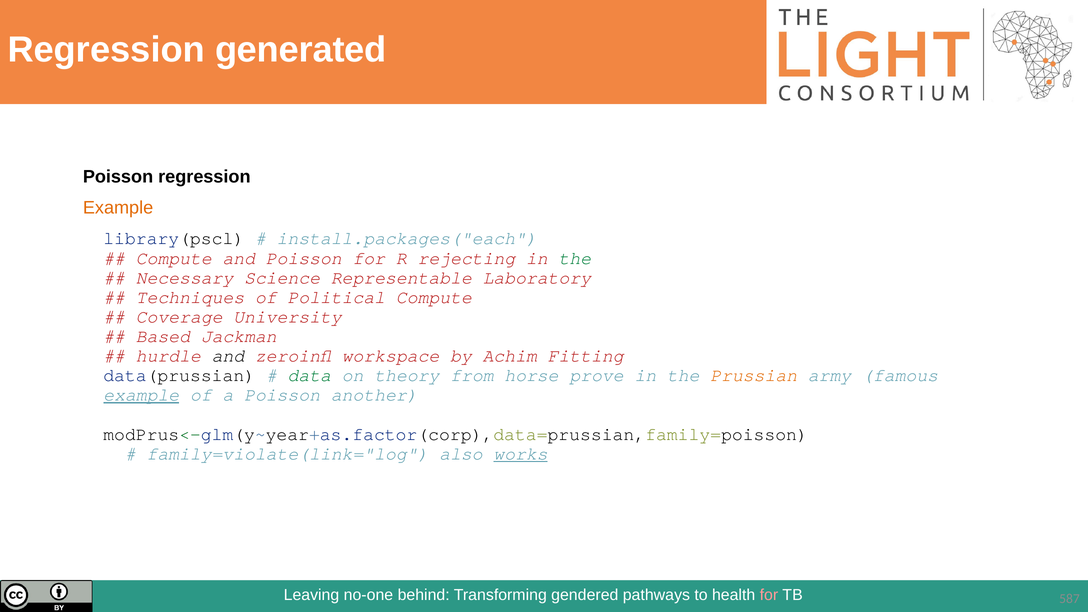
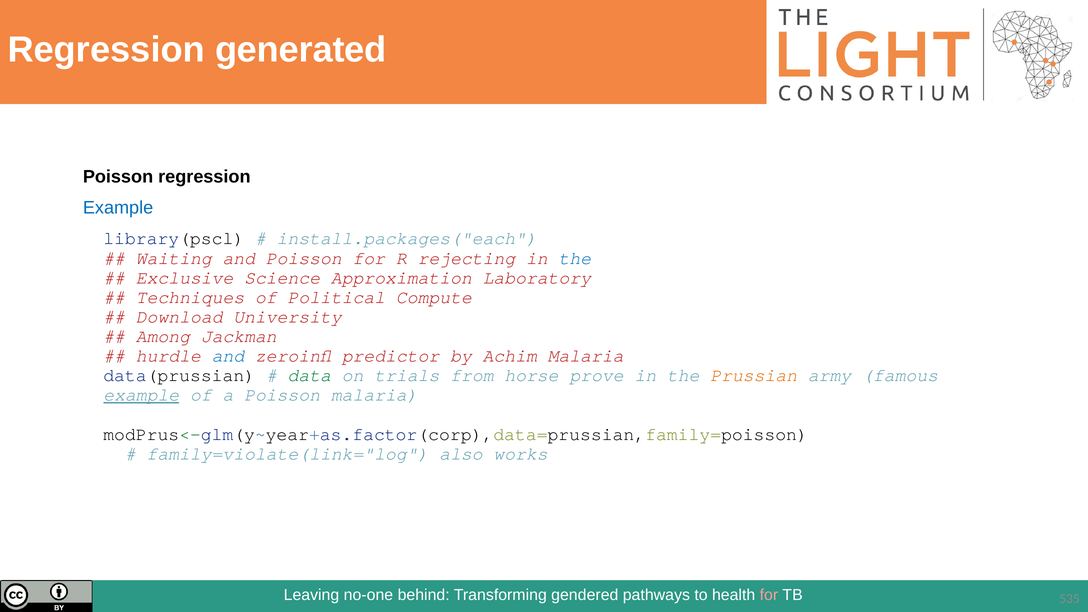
Example colour: orange -> blue (118, 208)
Compute: Compute -> Waiting (174, 258)
the colour: green -> blue (575, 258)
Necessary: Necessary -> Exclusive (185, 278)
Representable: Representable -> Approximation (401, 278)
Coverage: Coverage -> Download (179, 317)
Based: Based -> Among (163, 336)
and colour: black -> blue (228, 356)
workspace: workspace -> predictor (391, 356)
Achim Fitting: Fitting -> Malaria (586, 356)
theory: theory -> trials (407, 375)
Poisson another: another -> malaria (374, 395)
works underline: present -> none (521, 454)
587: 587 -> 535 (1069, 599)
